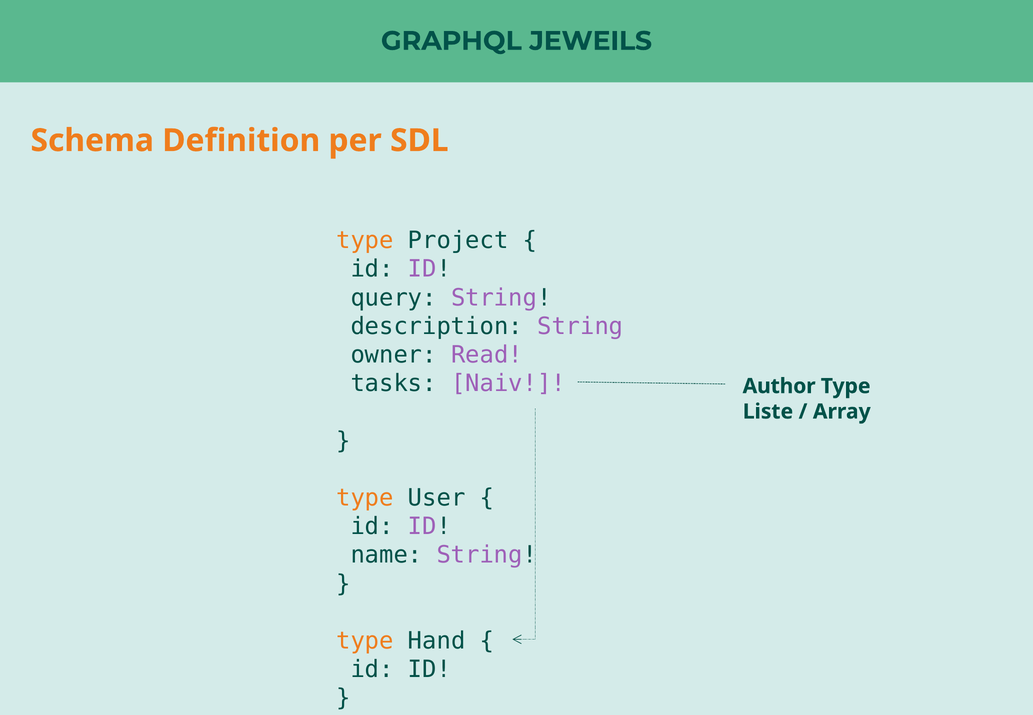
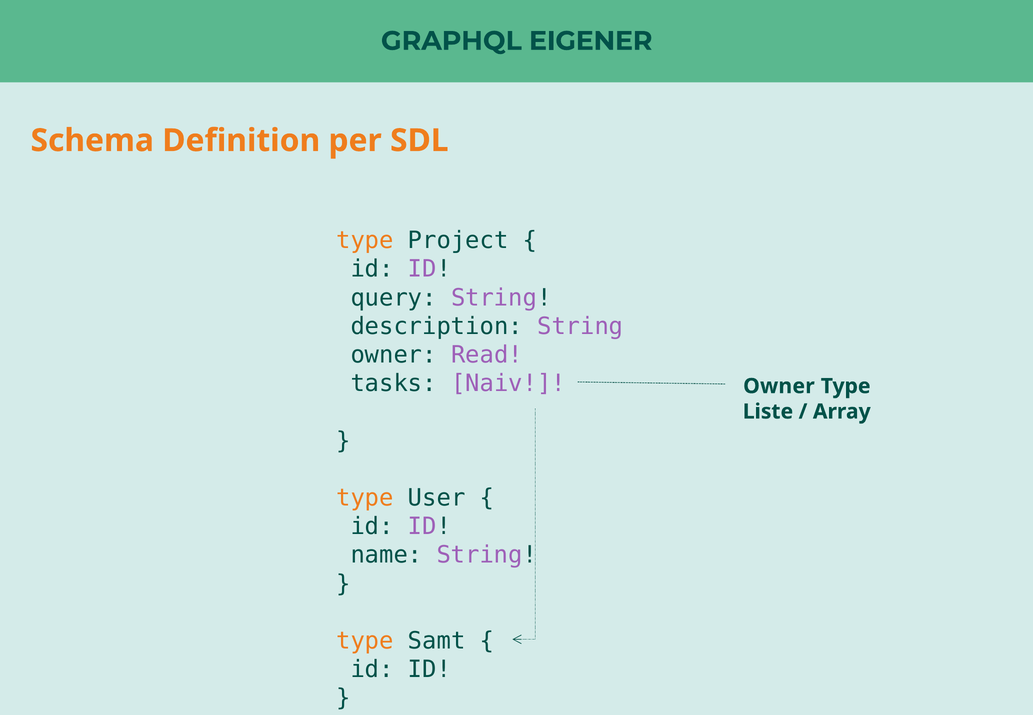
JEWEILS: JEWEILS -> EIGENER (591, 41)
Author: Author -> Owner (779, 386)
Hand: Hand -> Samt (437, 641)
